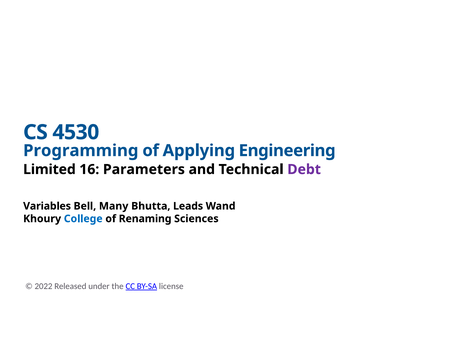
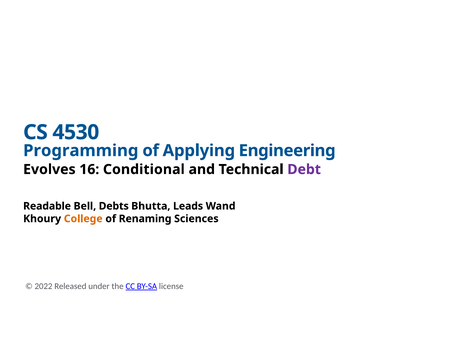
Limited: Limited -> Evolves (49, 169)
Parameters: Parameters -> Conditional (144, 169)
Variables: Variables -> Readable (47, 206)
Many: Many -> Debts (114, 206)
College colour: blue -> orange (83, 219)
